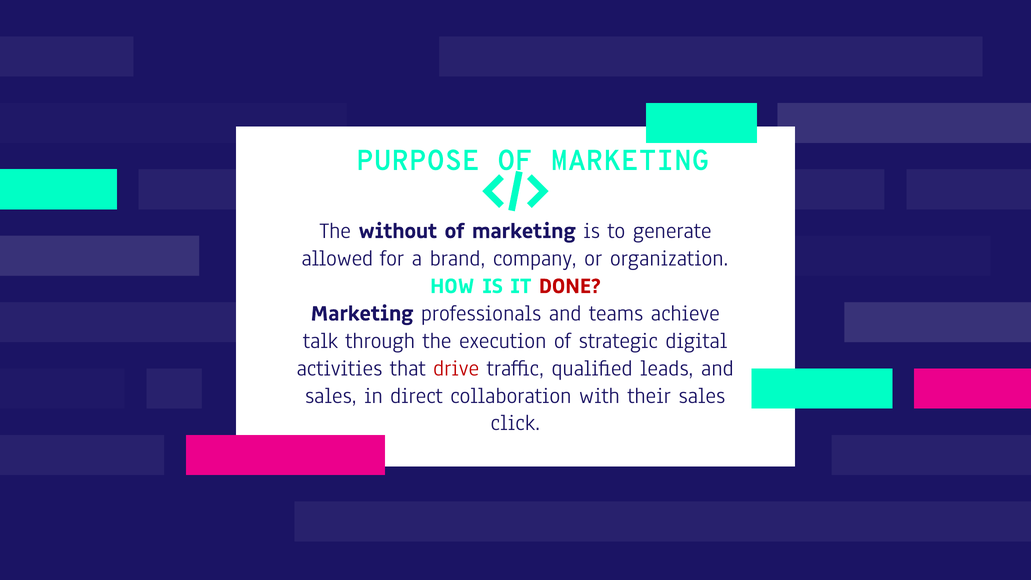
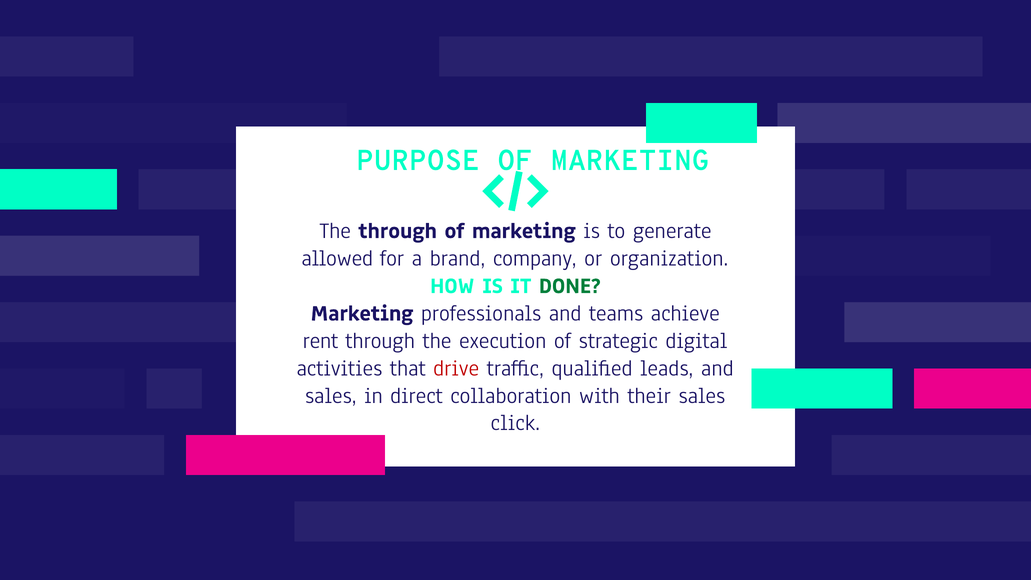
The without: without -> through (398, 231)
DONE colour: red -> green (570, 286)
talk: talk -> rent (320, 340)
